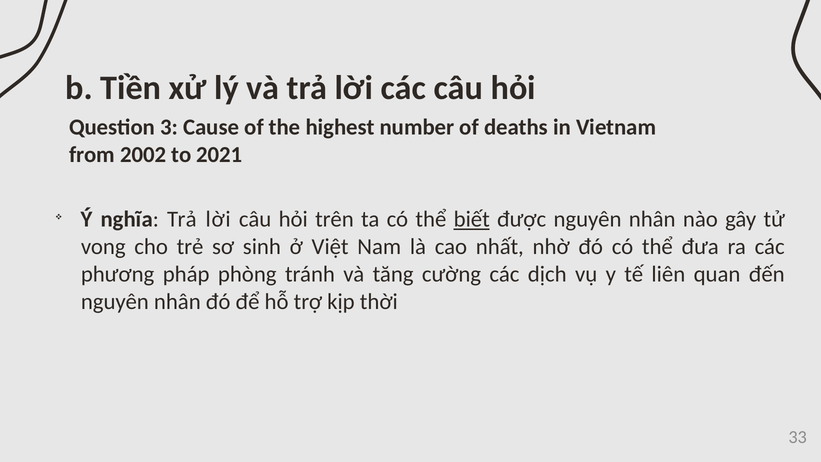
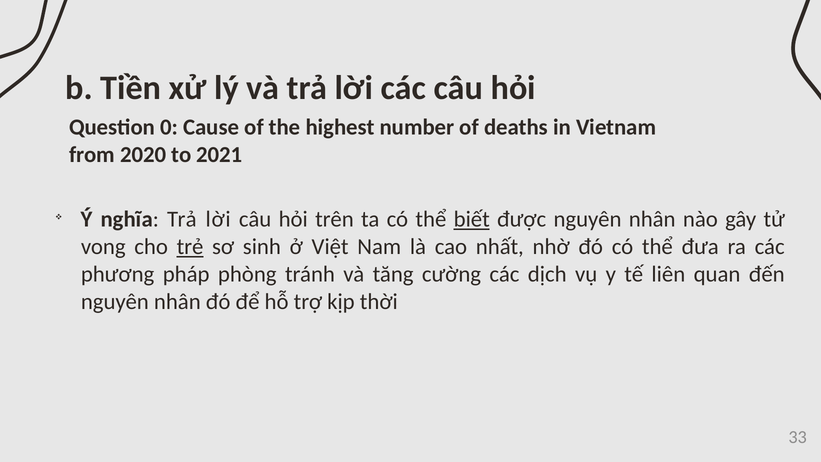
3: 3 -> 0 (169, 127)
2002: 2002 -> 2020 (143, 155)
trẻ underline: none -> present (190, 247)
